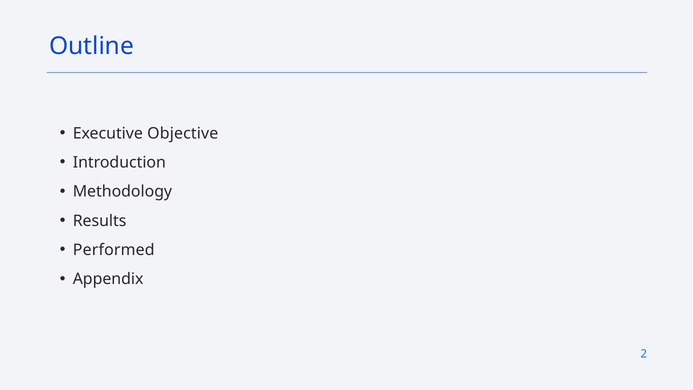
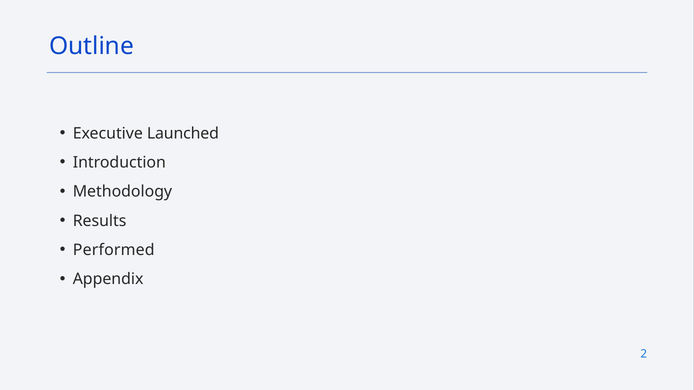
Objective: Objective -> Launched (183, 134)
